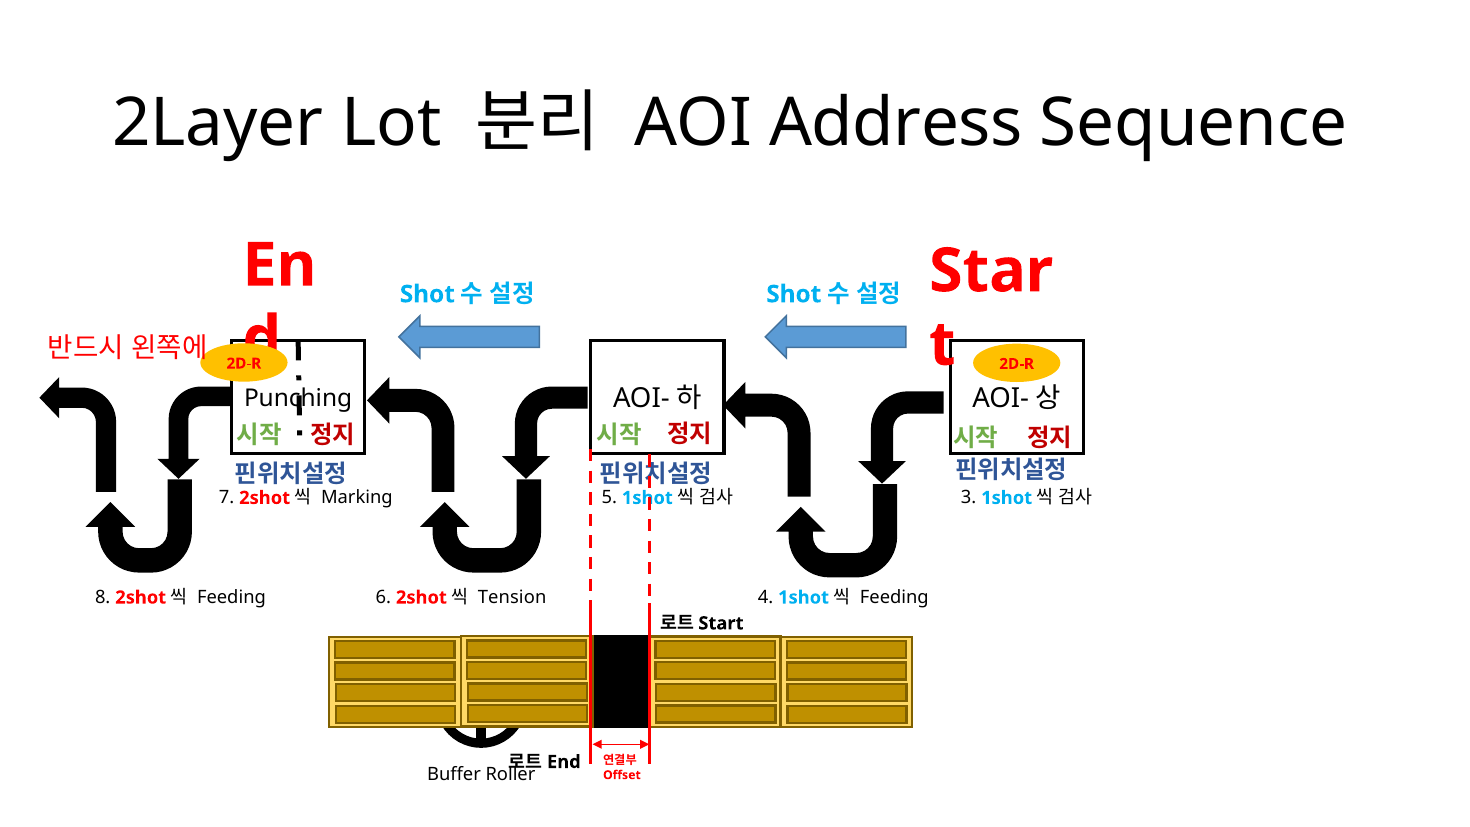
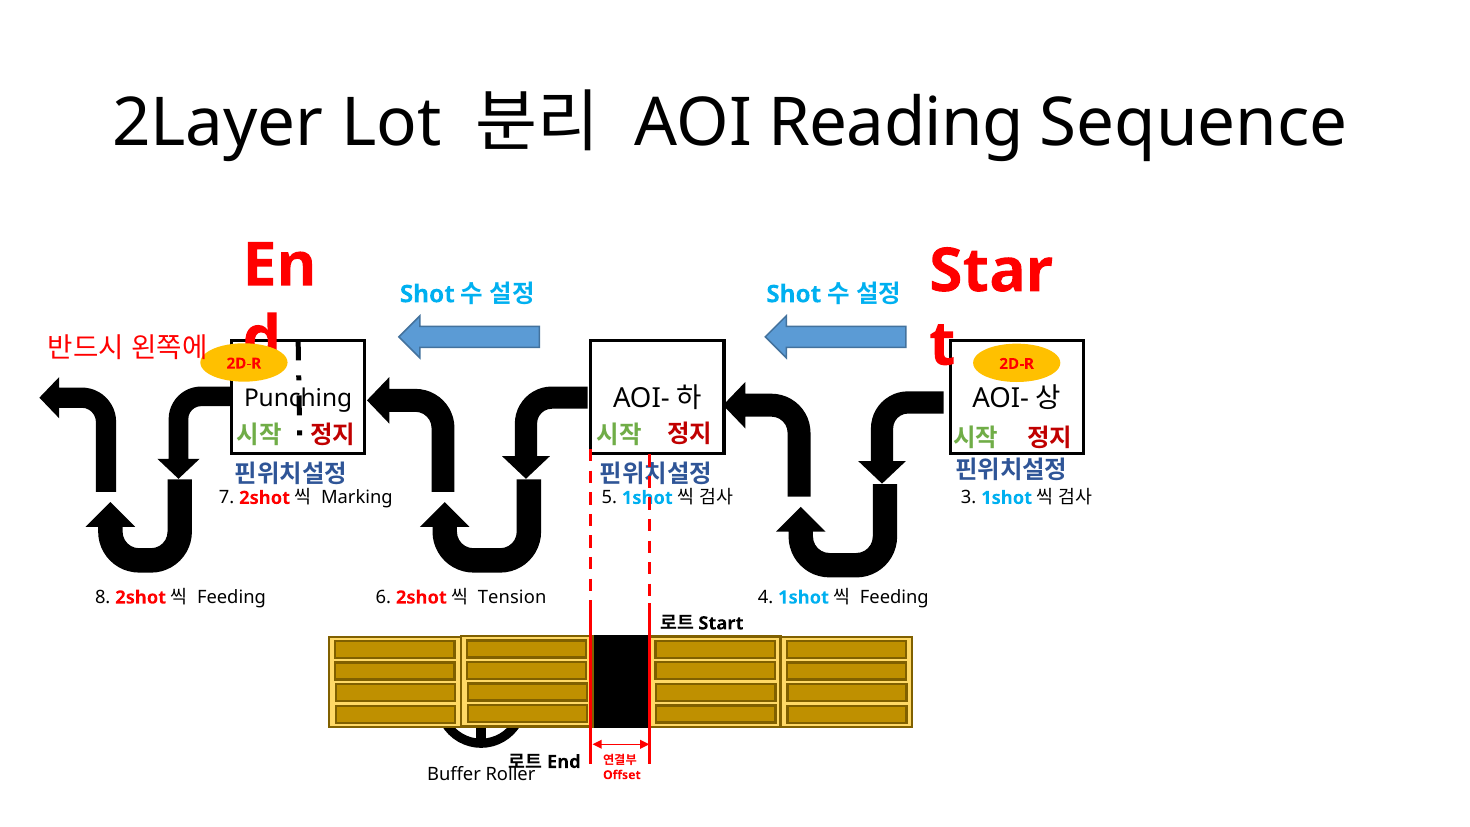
Address: Address -> Reading (896, 123)
